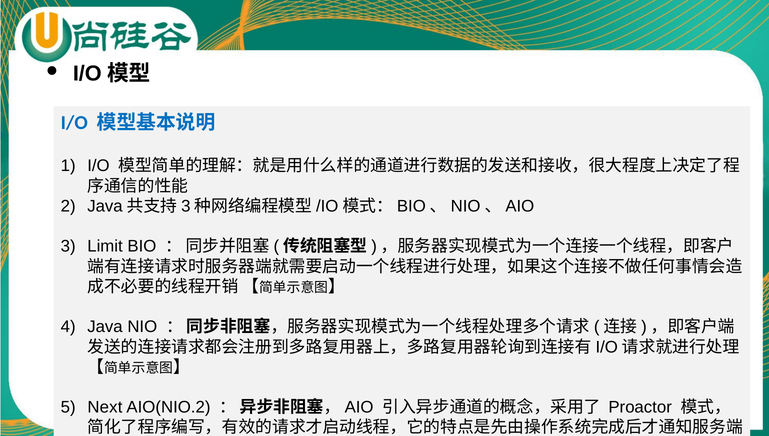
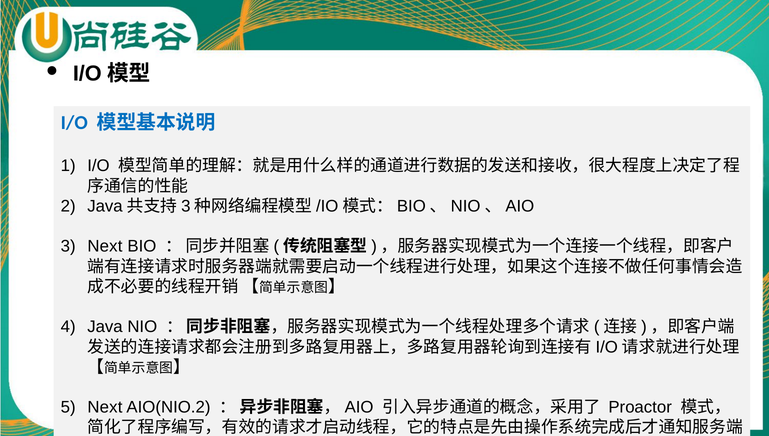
Limit: Limit -> Next (105, 247)
